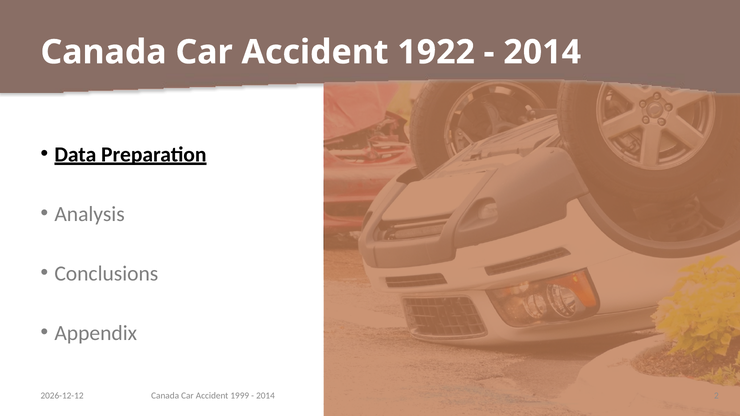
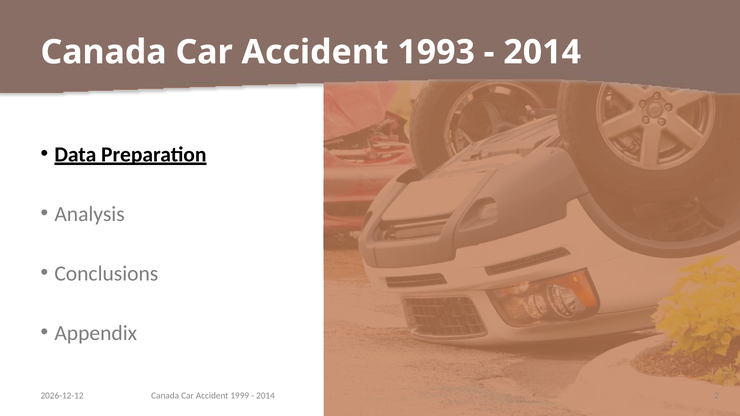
1922: 1922 -> 1993 (436, 52)
